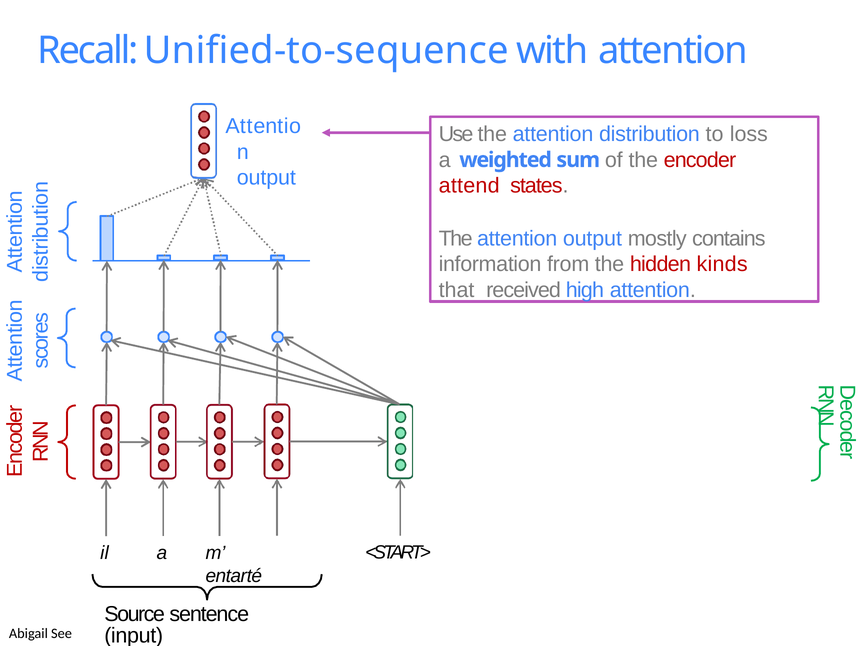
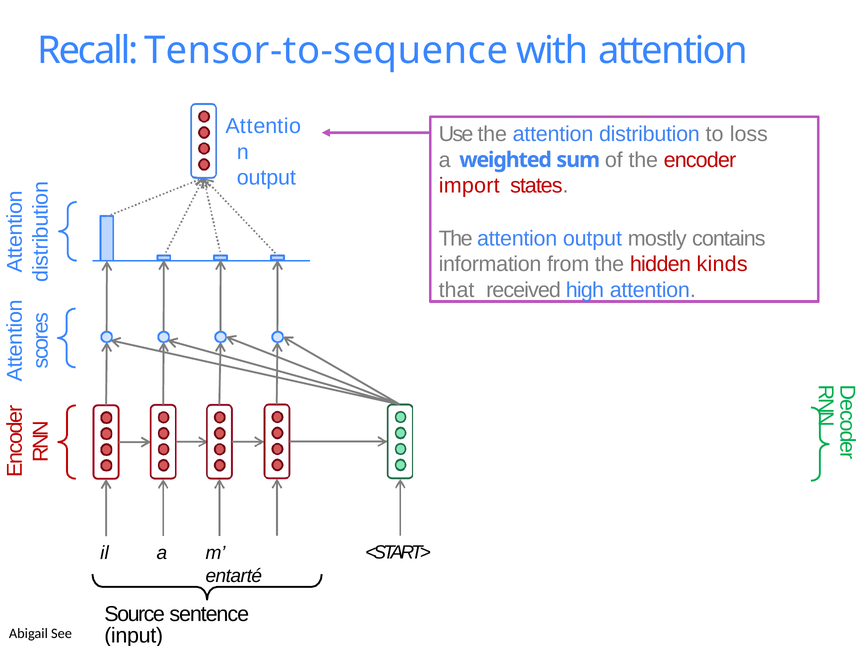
Unified-to-sequence: Unified-to-sequence -> Tensor-to-sequence (326, 50)
attend: attend -> import (469, 186)
